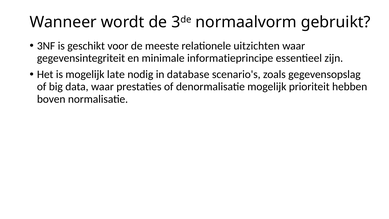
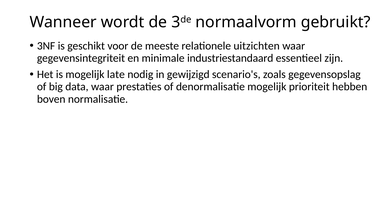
informatieprincipe: informatieprincipe -> industriestandaard (230, 58)
database: database -> gewijzigd (188, 74)
